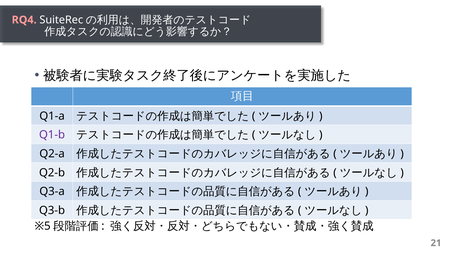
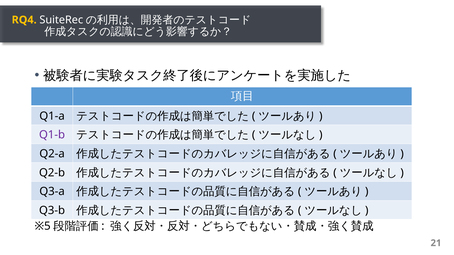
RQ4 colour: pink -> yellow (24, 20)
